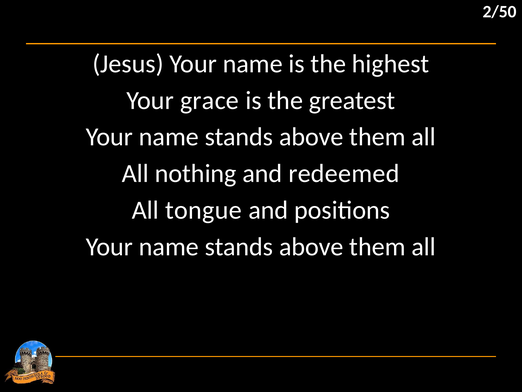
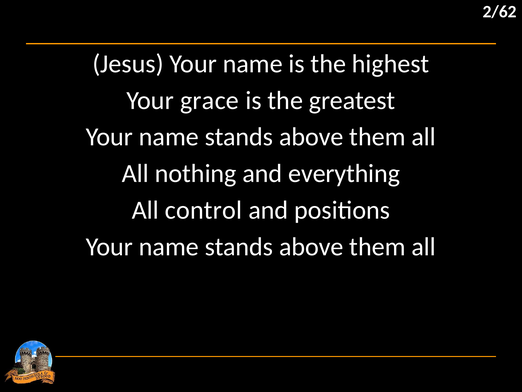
2/50: 2/50 -> 2/62 (500, 12)
redeemed: redeemed -> everything (344, 173)
tongue: tongue -> control (204, 210)
